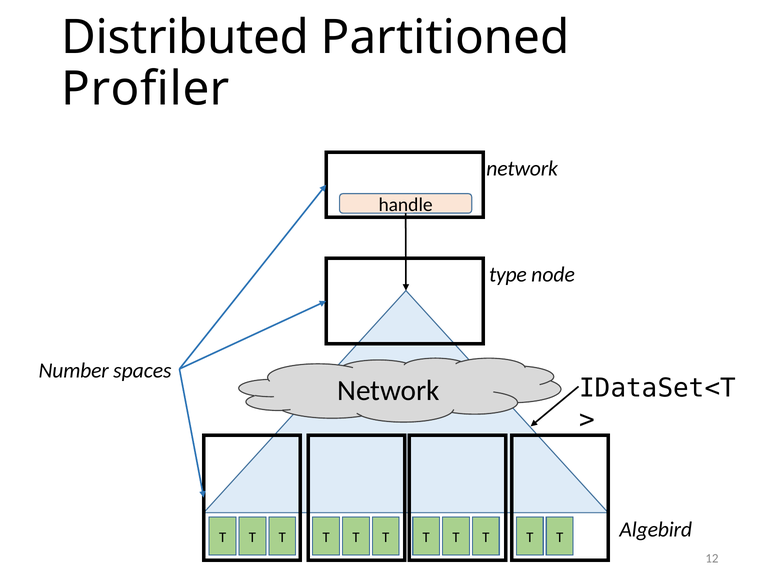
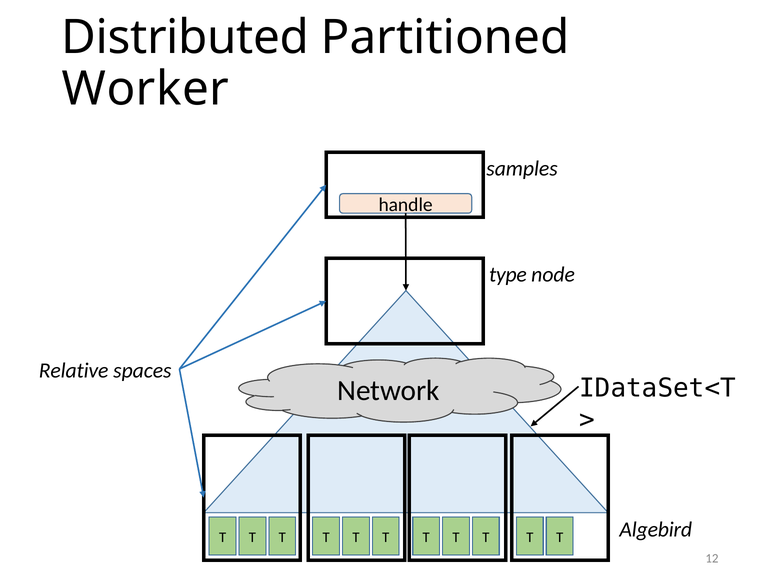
Profiler: Profiler -> Worker (145, 89)
network: network -> samples (522, 169)
Number: Number -> Relative (74, 371)
